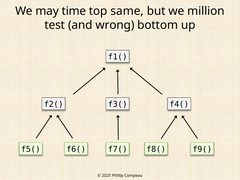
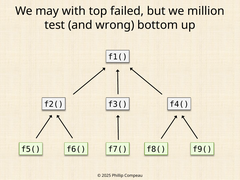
time: time -> with (74, 11)
same: same -> failed (127, 11)
